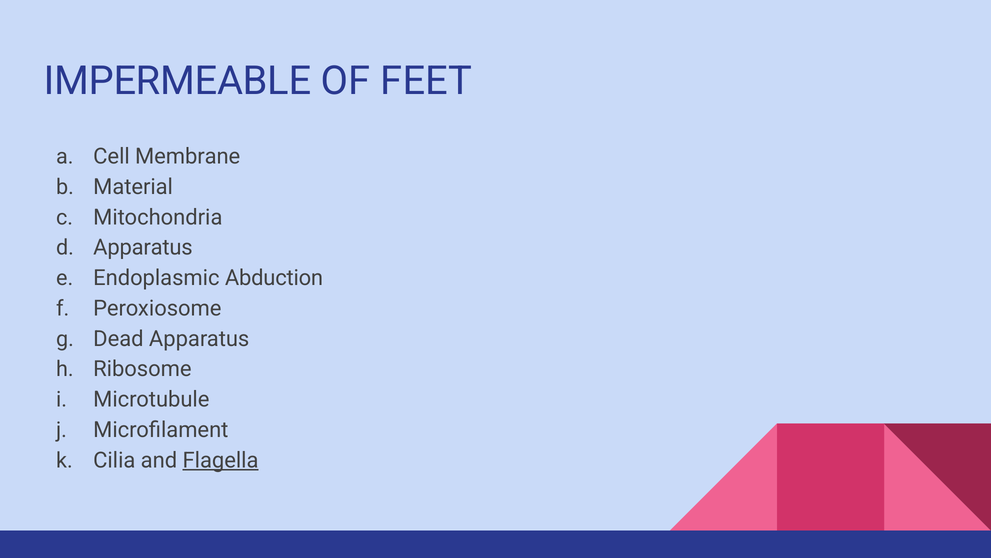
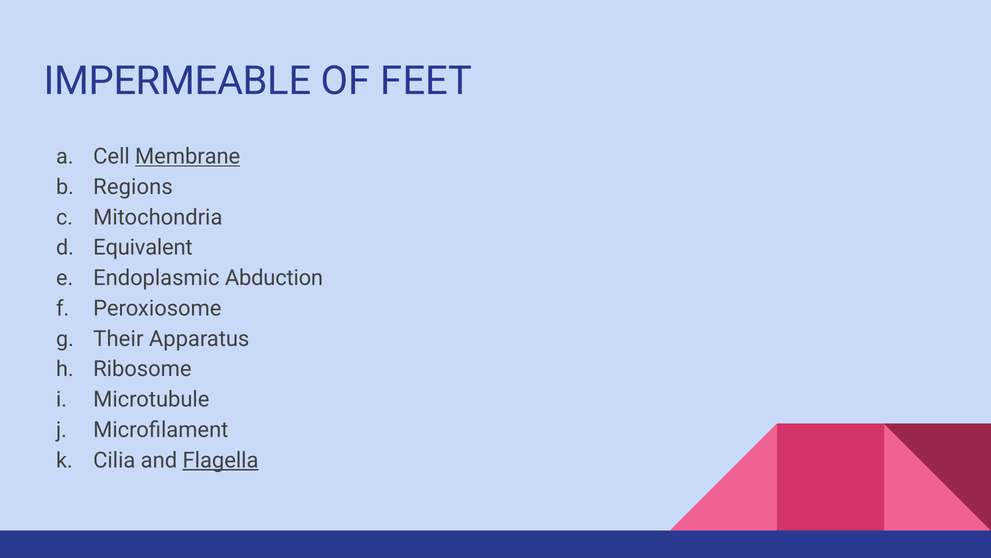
Membrane underline: none -> present (188, 156)
Material: Material -> Regions (133, 187)
Apparatus: Apparatus -> Equivalent (143, 247)
Dead: Dead -> Their (118, 338)
